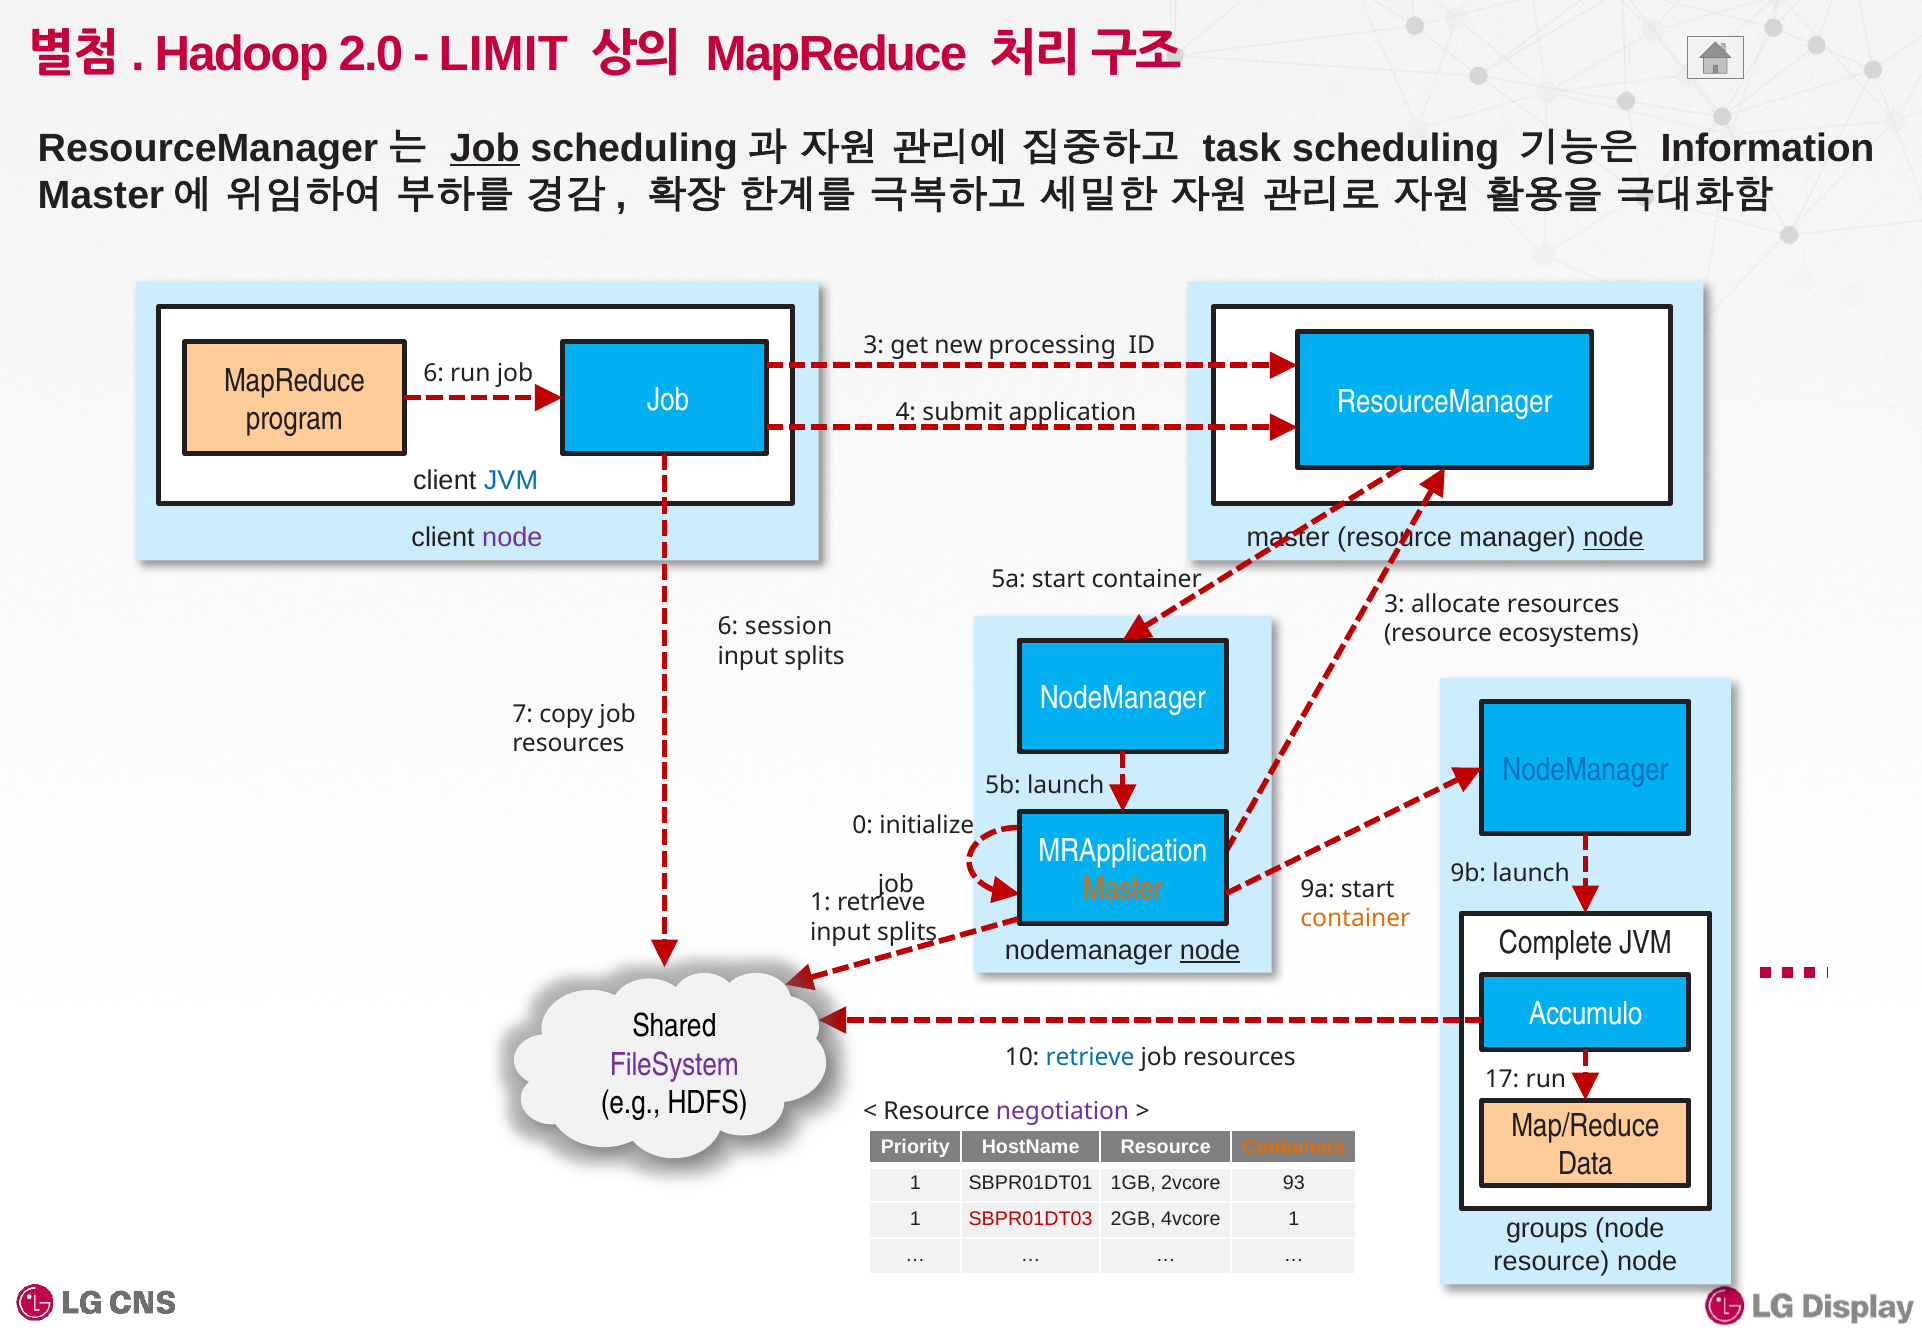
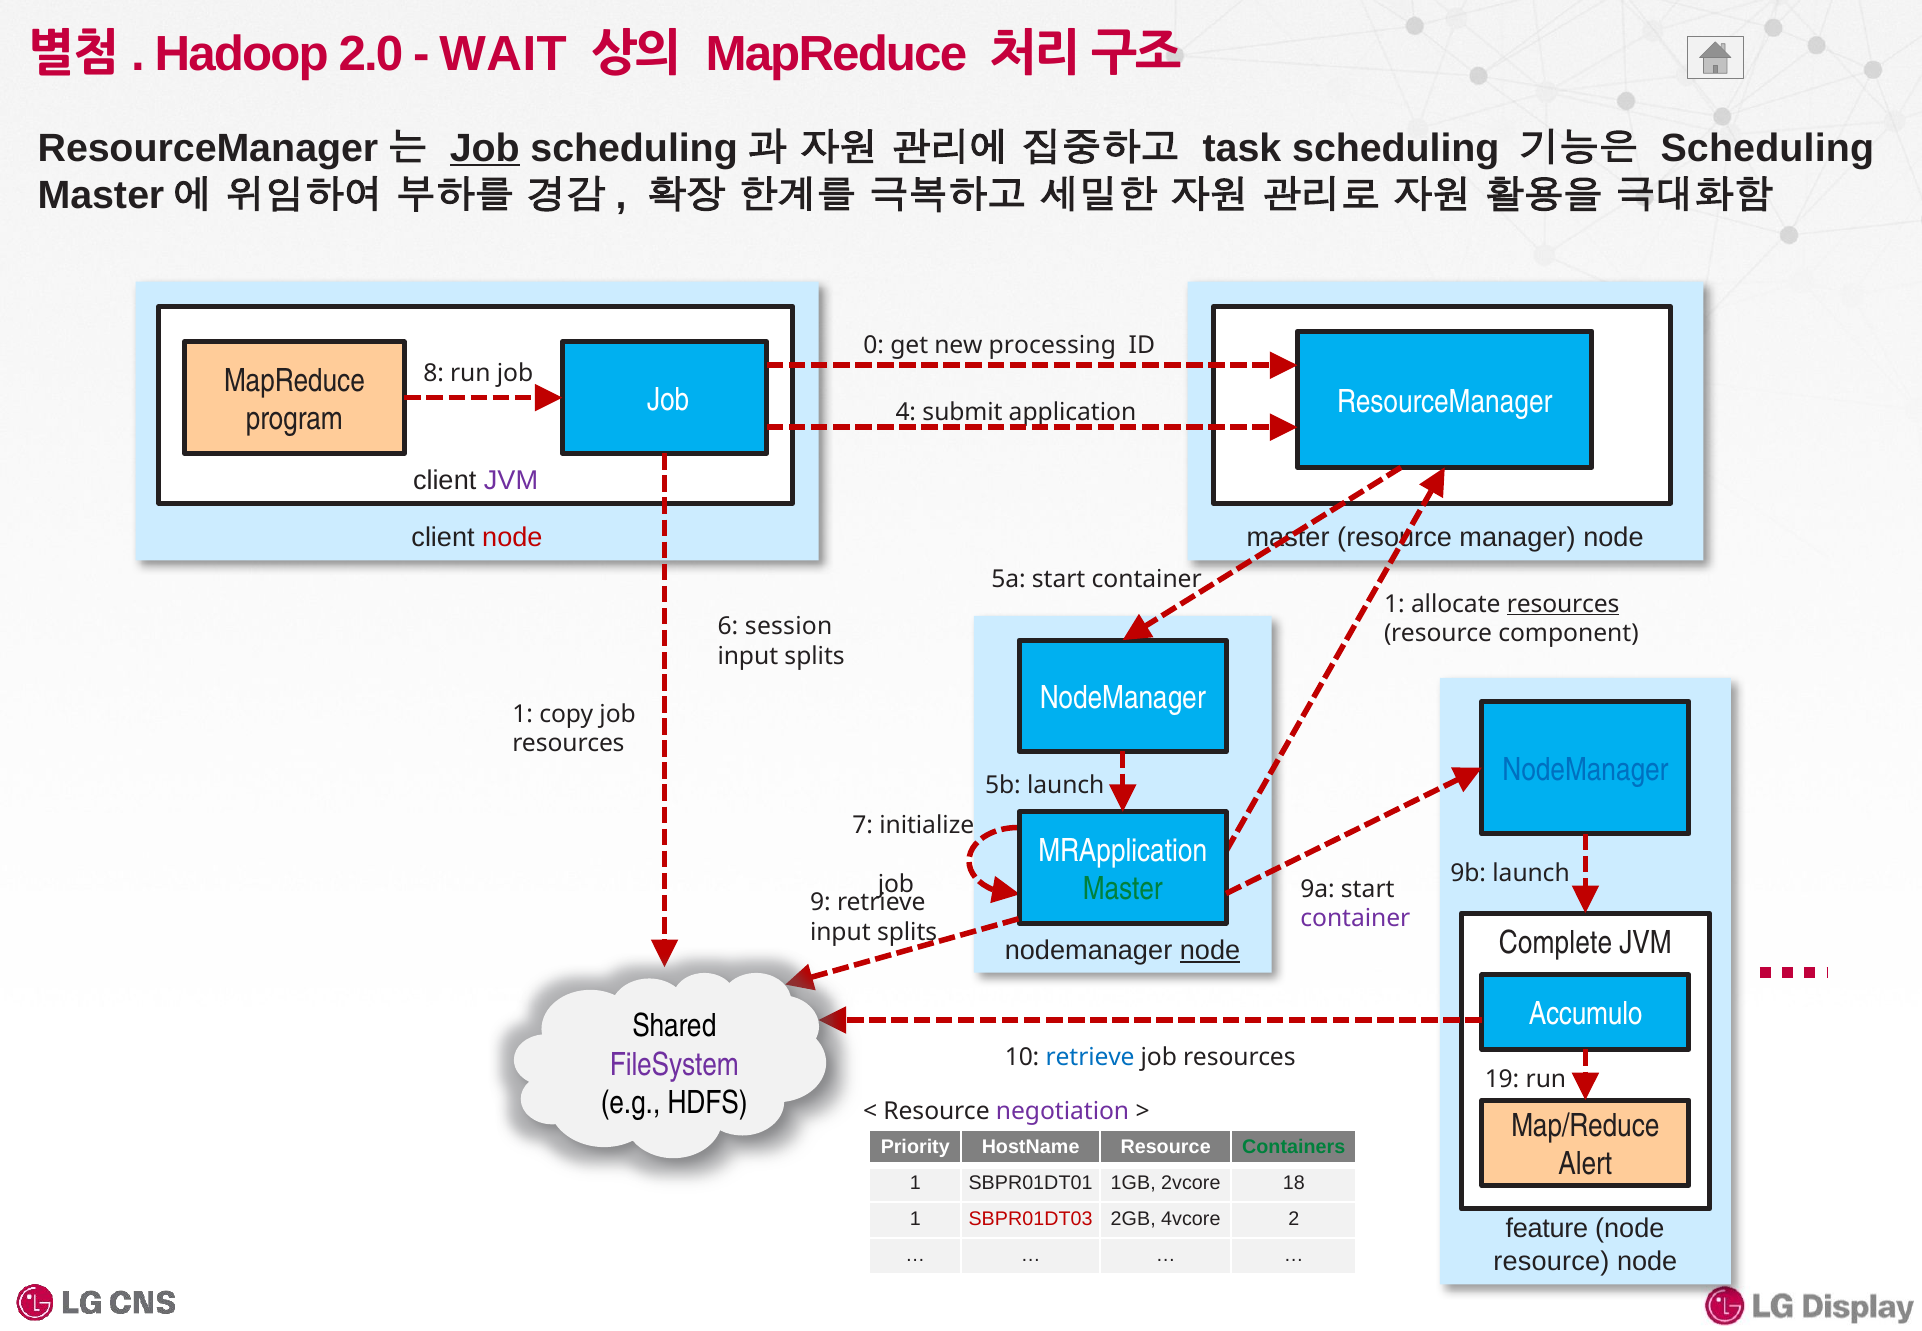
LIMIT: LIMIT -> WAIT (503, 54)
Information: Information -> Scheduling (1767, 148)
3: 3 -> 0 (874, 346)
6: 6 -> 8 (434, 373)
JVM colour: blue -> purple (511, 481)
node colour: purple -> red (512, 538)
node underline: present -> none (1613, 538)
3: 3 -> 1 (1394, 604)
resources underline: none -> present (1563, 604)
ecosystems: ecosystems -> component (1568, 633)
7: 7 -> 1 (523, 714)
0: 0 -> 7 (863, 825)
Master colour: orange -> green (1123, 889)
1: 1 -> 9 (820, 903)
container colour: orange -> purple (1355, 918)
17: 17 -> 19 (1502, 1079)
Containers colour: orange -> green (1294, 1147)
Data: Data -> Alert (1585, 1164)
93: 93 -> 18 (1294, 1183)
4vcore 1: 1 -> 2 (1294, 1219)
groups: groups -> feature (1547, 1228)
